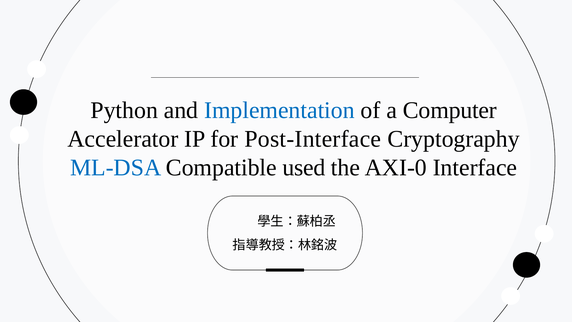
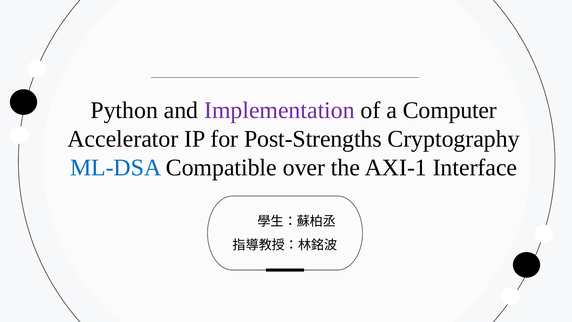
Implementation colour: blue -> purple (279, 110)
Post-Interface: Post-Interface -> Post-Strengths (313, 139)
used: used -> over (304, 168)
AXI-0: AXI-0 -> AXI-1 (396, 168)
